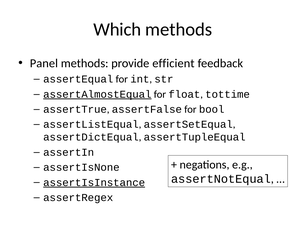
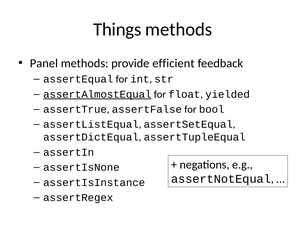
Which: Which -> Things (117, 30)
tottime: tottime -> yielded (228, 95)
assertIsInstance underline: present -> none (94, 183)
